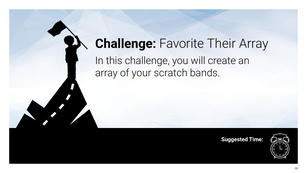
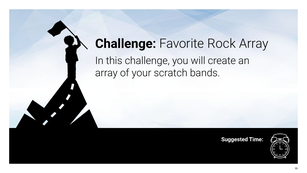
Their: Their -> Rock (222, 44)
